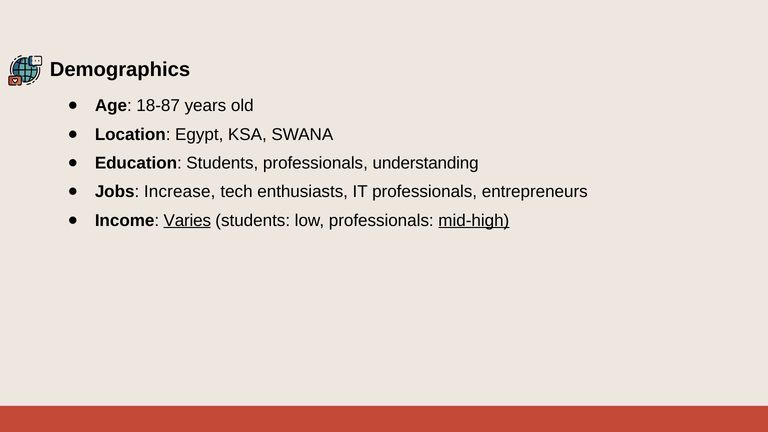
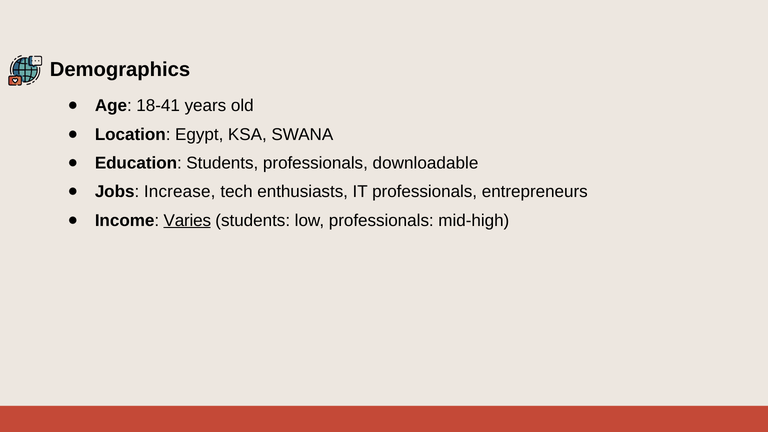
18-87: 18-87 -> 18-41 (158, 106)
understanding: understanding -> downloadable (426, 163)
mid-high underline: present -> none (474, 220)
